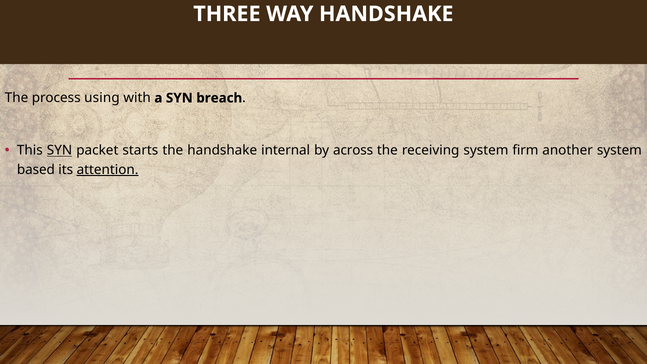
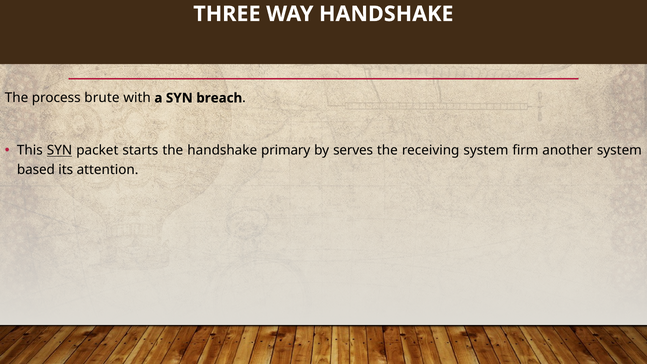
using: using -> brute (102, 98)
internal: internal -> primary (286, 150)
across: across -> serves (353, 150)
attention underline: present -> none (108, 170)
